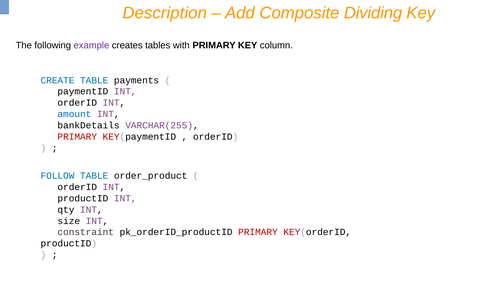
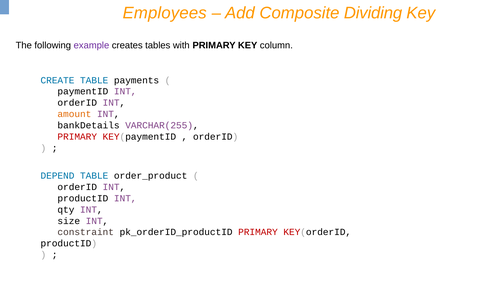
Description: Description -> Employees (165, 13)
amount colour: blue -> orange (74, 114)
FOLLOW: FOLLOW -> DEPEND (57, 176)
